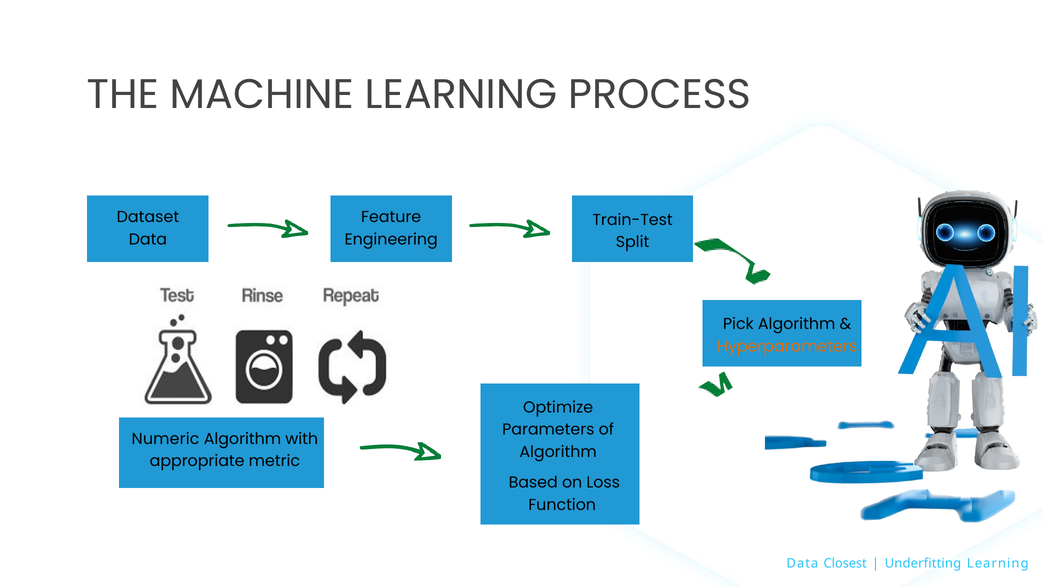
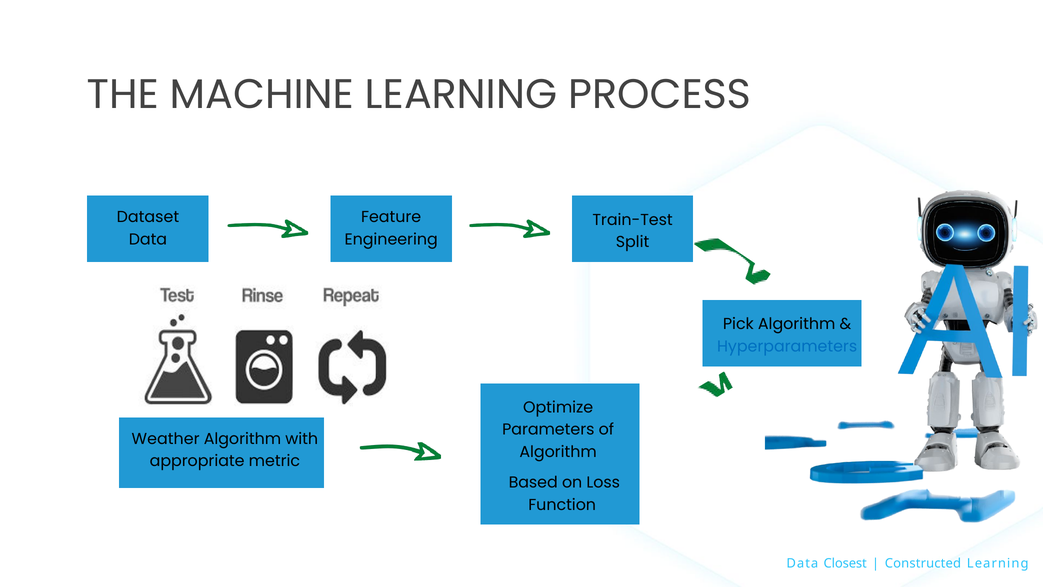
Hyperparameters colour: orange -> blue (787, 346)
Numeric: Numeric -> Weather (166, 439)
Underfitting: Underfitting -> Constructed (923, 563)
